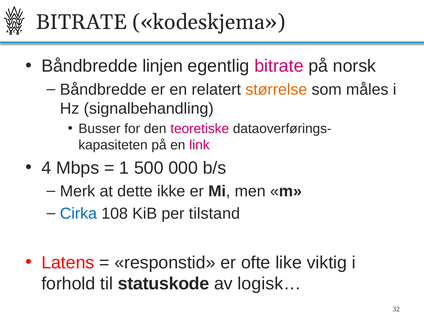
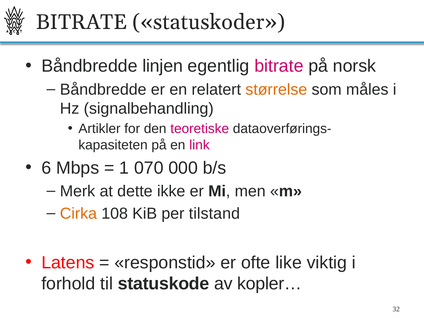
kodeskjema: kodeskjema -> statuskoder (209, 22)
Busser: Busser -> Artikler (99, 129)
4: 4 -> 6 (46, 168)
500: 500 -> 070 (149, 168)
Cirka colour: blue -> orange (78, 214)
logisk…: logisk… -> kopler… (270, 284)
